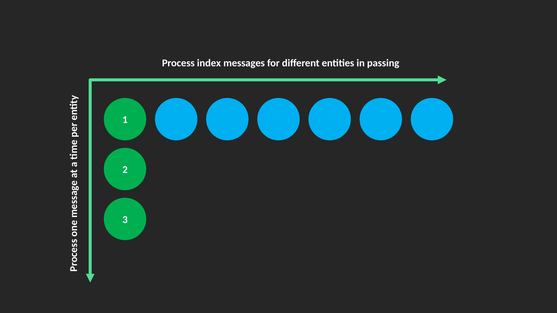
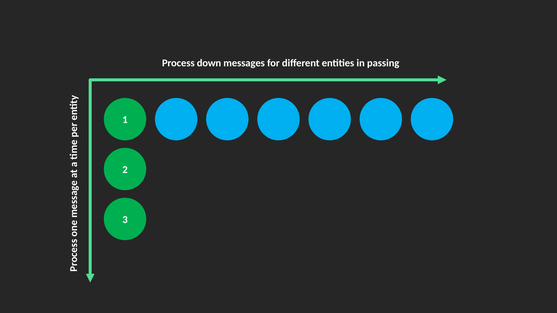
index: index -> down (209, 63)
